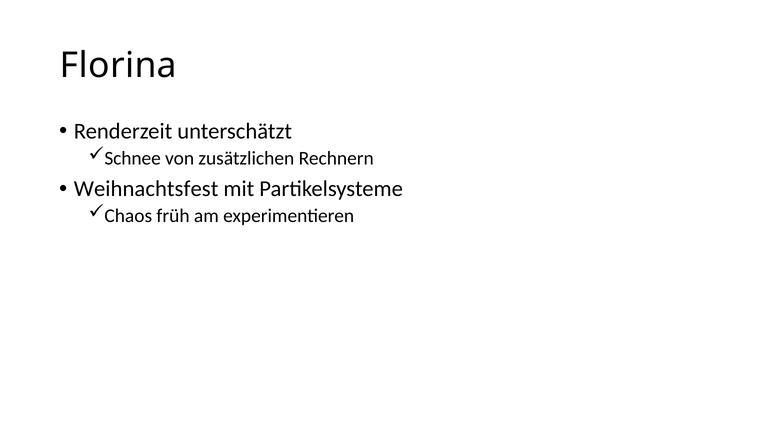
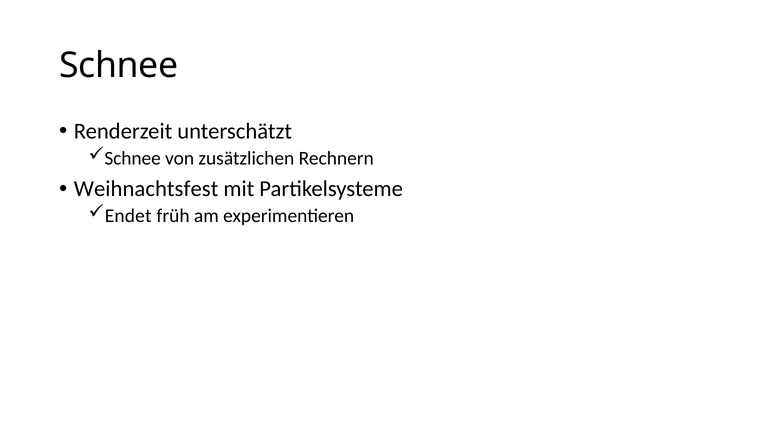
Florina: Florina -> Schnee (119, 65)
Chaos: Chaos -> Endet (128, 216)
